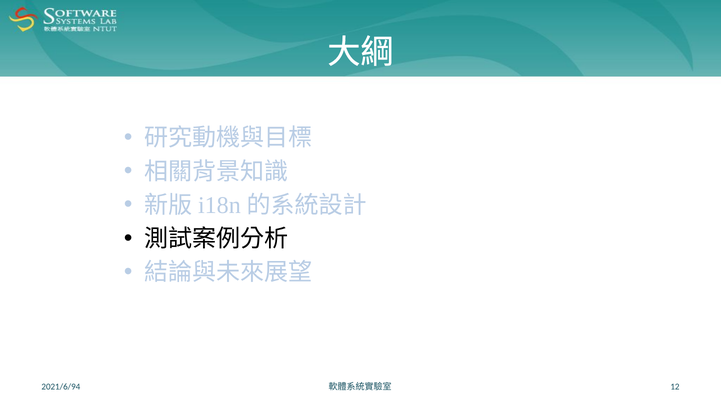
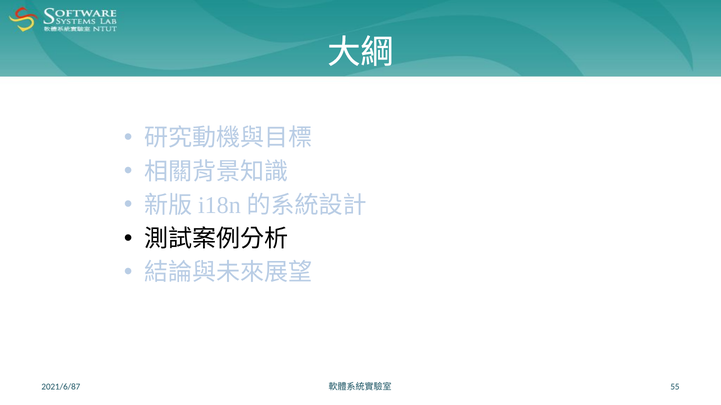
2021/6/94: 2021/6/94 -> 2021/6/87 (61, 387)
12: 12 -> 55 (675, 387)
